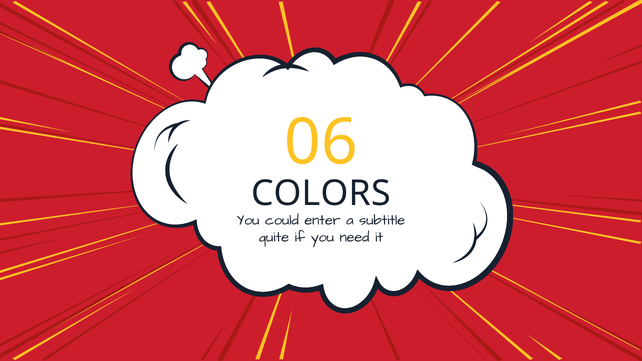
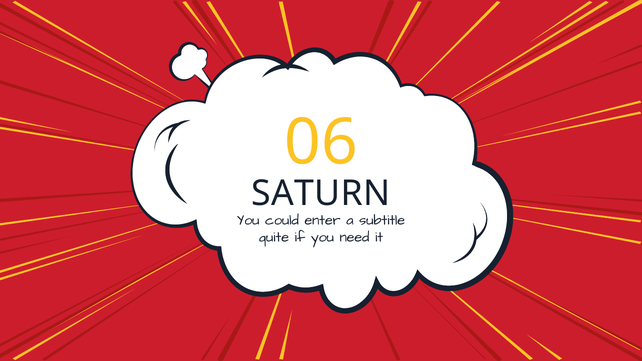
COLORS: COLORS -> SATURN (321, 194)
